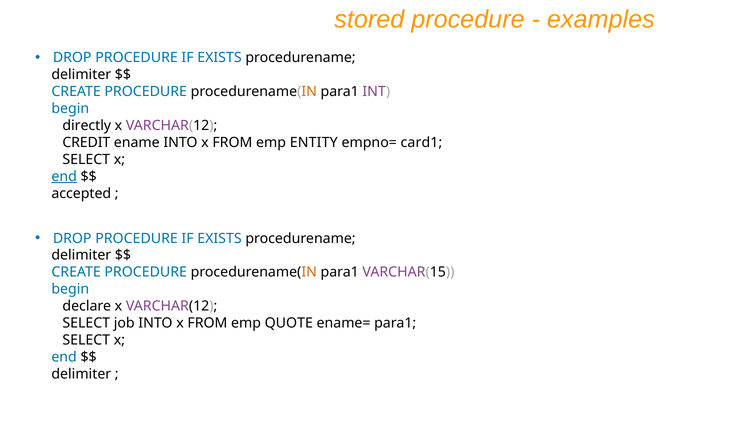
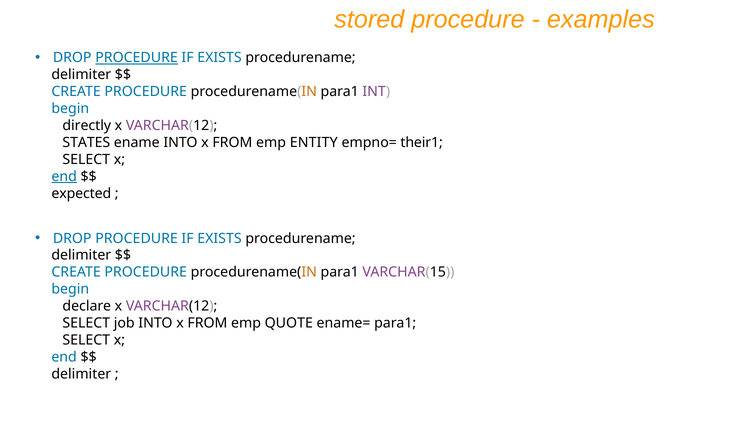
PROCEDURE underline: none -> present (137, 58)
CREDIT: CREDIT -> STATES (86, 143)
card1: card1 -> their1 (422, 143)
accepted: accepted -> expected (81, 194)
